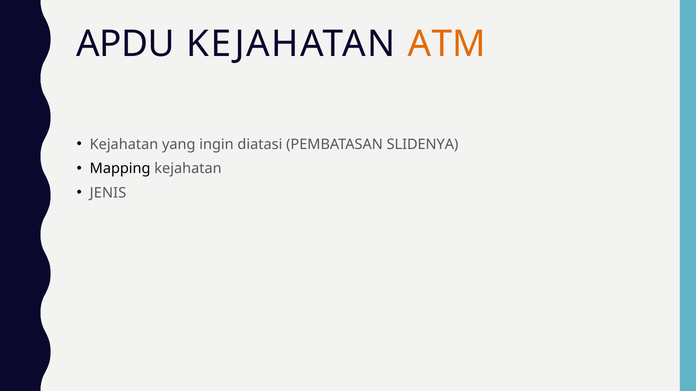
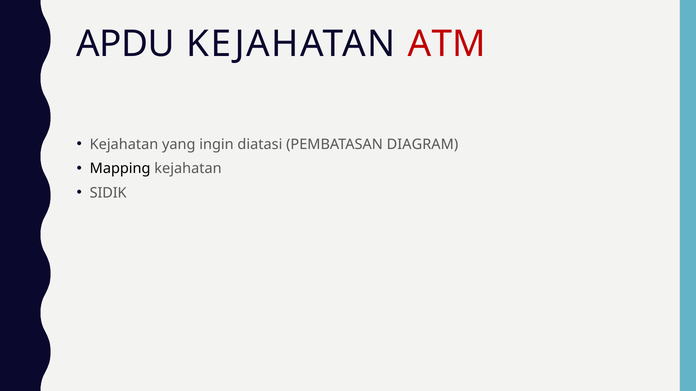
ATM colour: orange -> red (447, 44)
SLIDENYA: SLIDENYA -> DIAGRAM (422, 145)
JENIS: JENIS -> SIDIK (108, 193)
